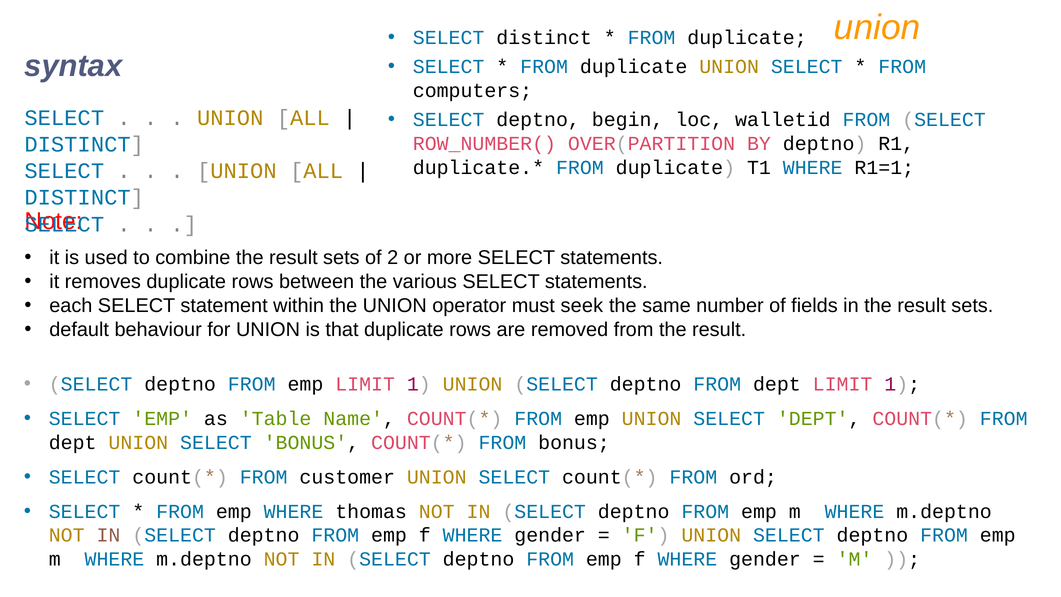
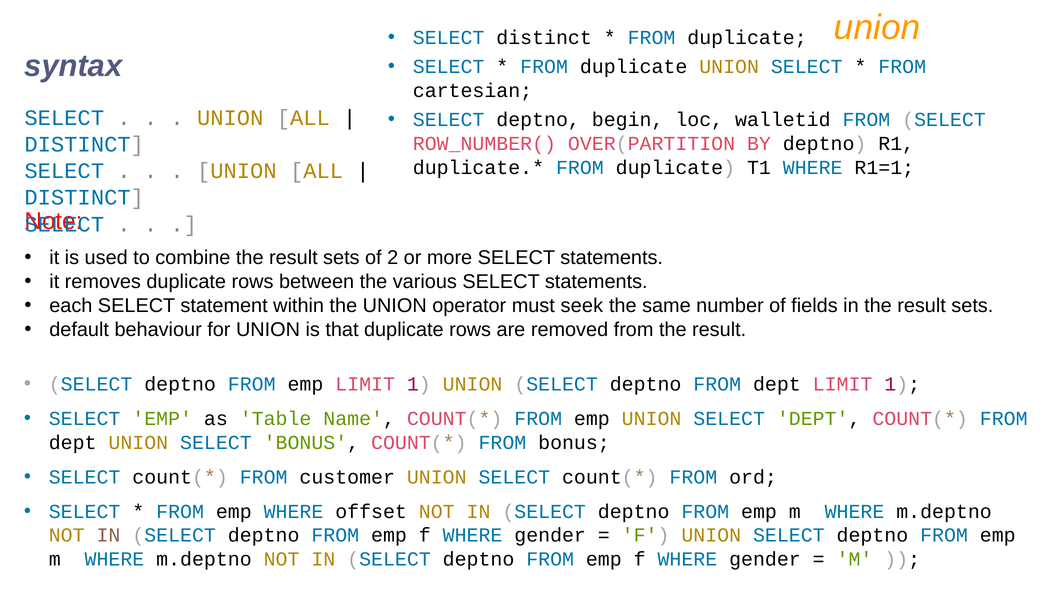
computers: computers -> cartesian (472, 91)
thomas: thomas -> offset (371, 511)
